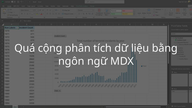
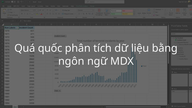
cộng: cộng -> quốc (50, 48)
